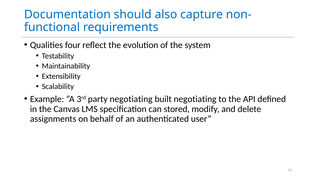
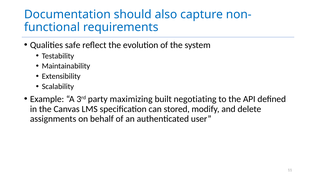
four: four -> safe (73, 45)
party negotiating: negotiating -> maximizing (131, 99)
